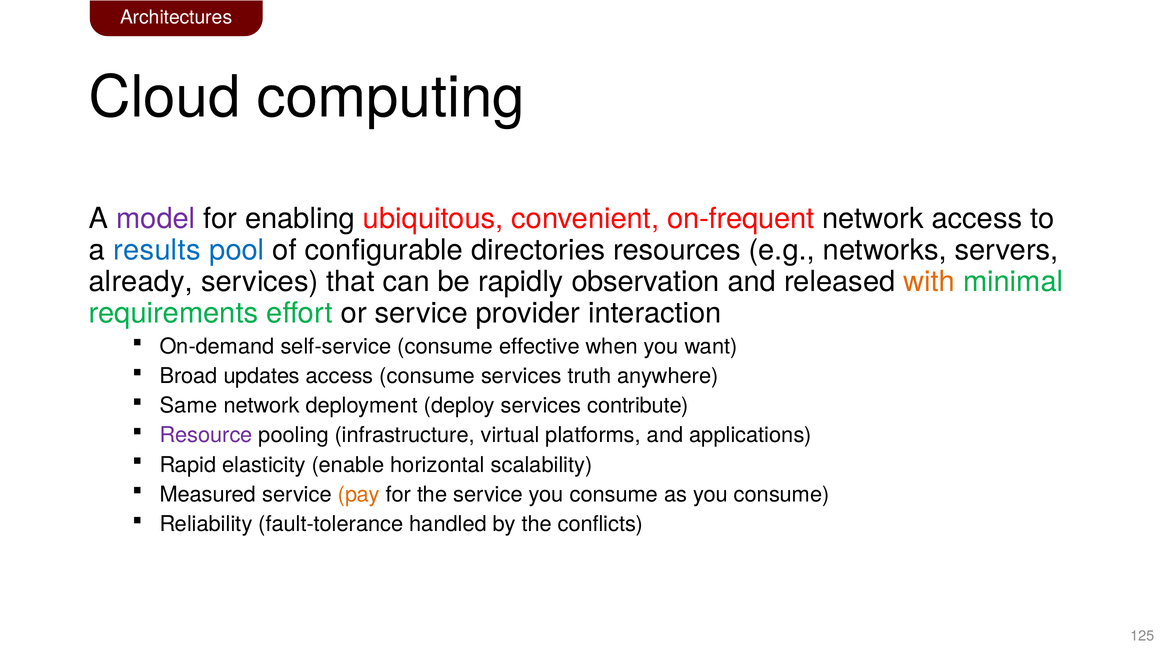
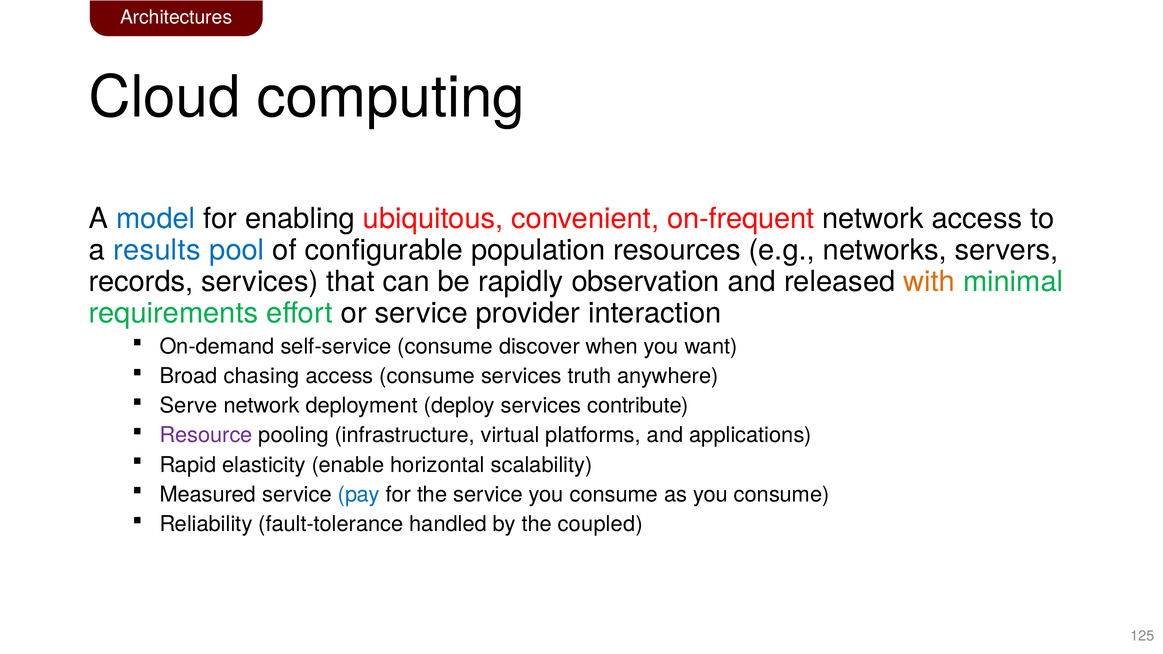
model colour: purple -> blue (156, 219)
directories: directories -> population (538, 250)
already: already -> records (141, 282)
effective: effective -> discover (539, 347)
updates: updates -> chasing (262, 376)
Same: Same -> Serve (188, 406)
pay colour: orange -> blue (359, 495)
conflicts: conflicts -> coupled (600, 524)
